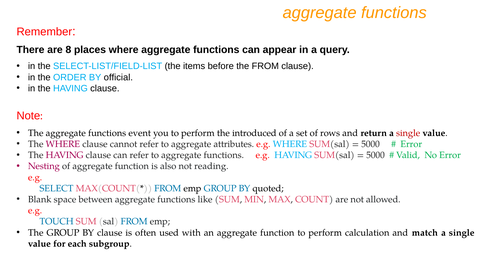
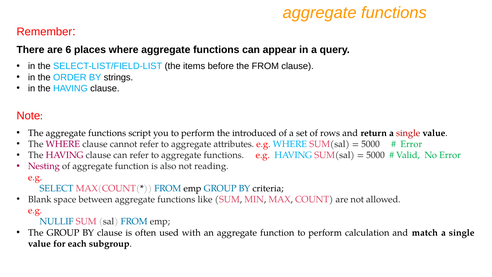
8: 8 -> 6 (68, 50)
official: official -> strings (118, 77)
event: event -> script (140, 133)
quoted: quoted -> criteria (268, 188)
TOUCH: TOUCH -> NULLIF (57, 221)
